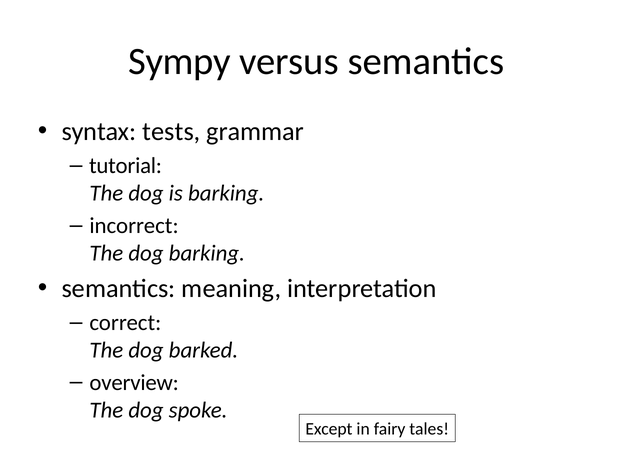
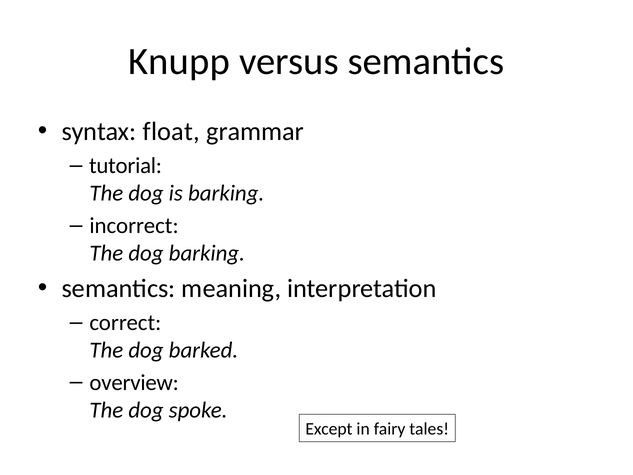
Sympy: Sympy -> Knupp (179, 61)
tests: tests -> float (171, 132)
